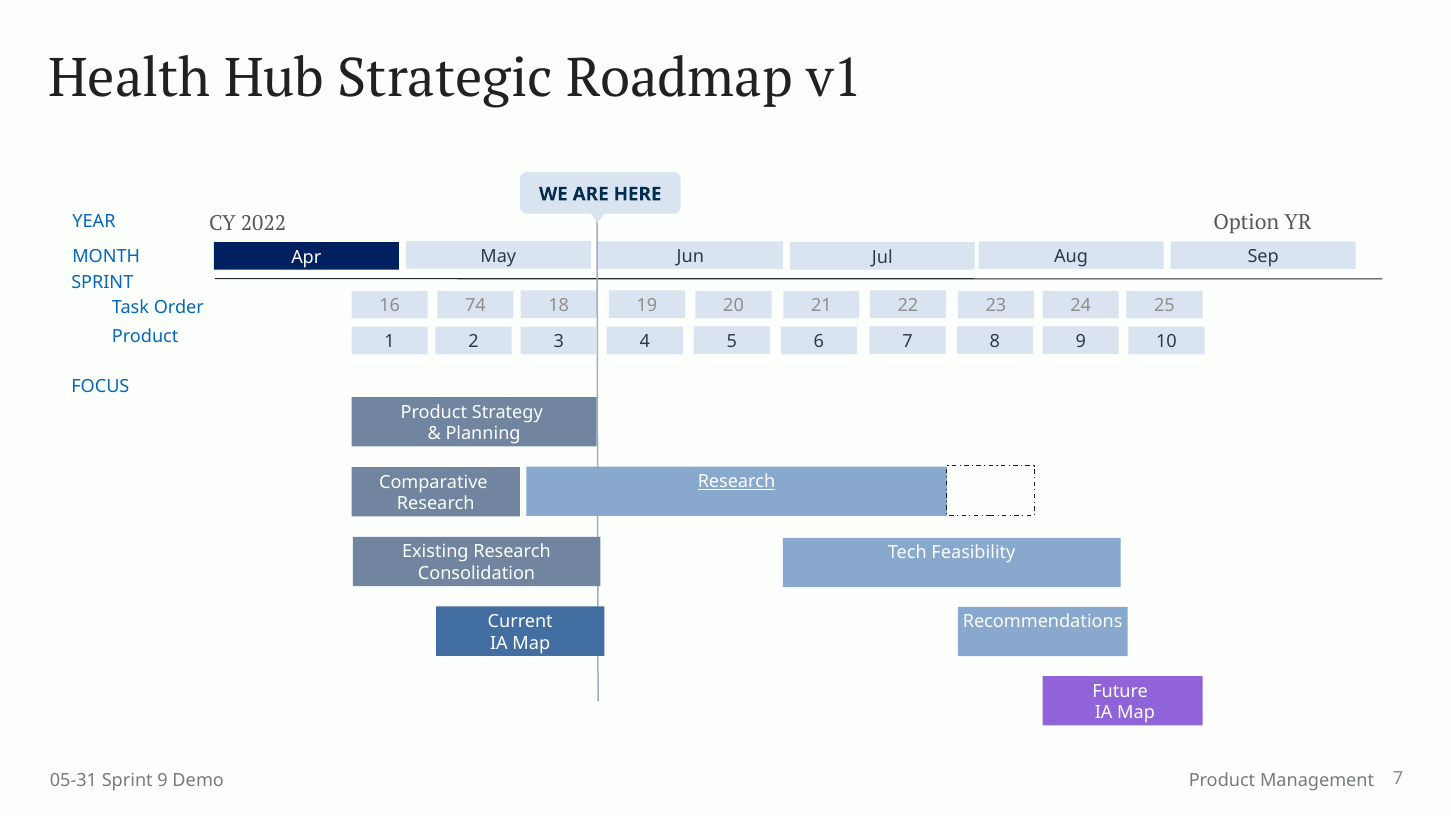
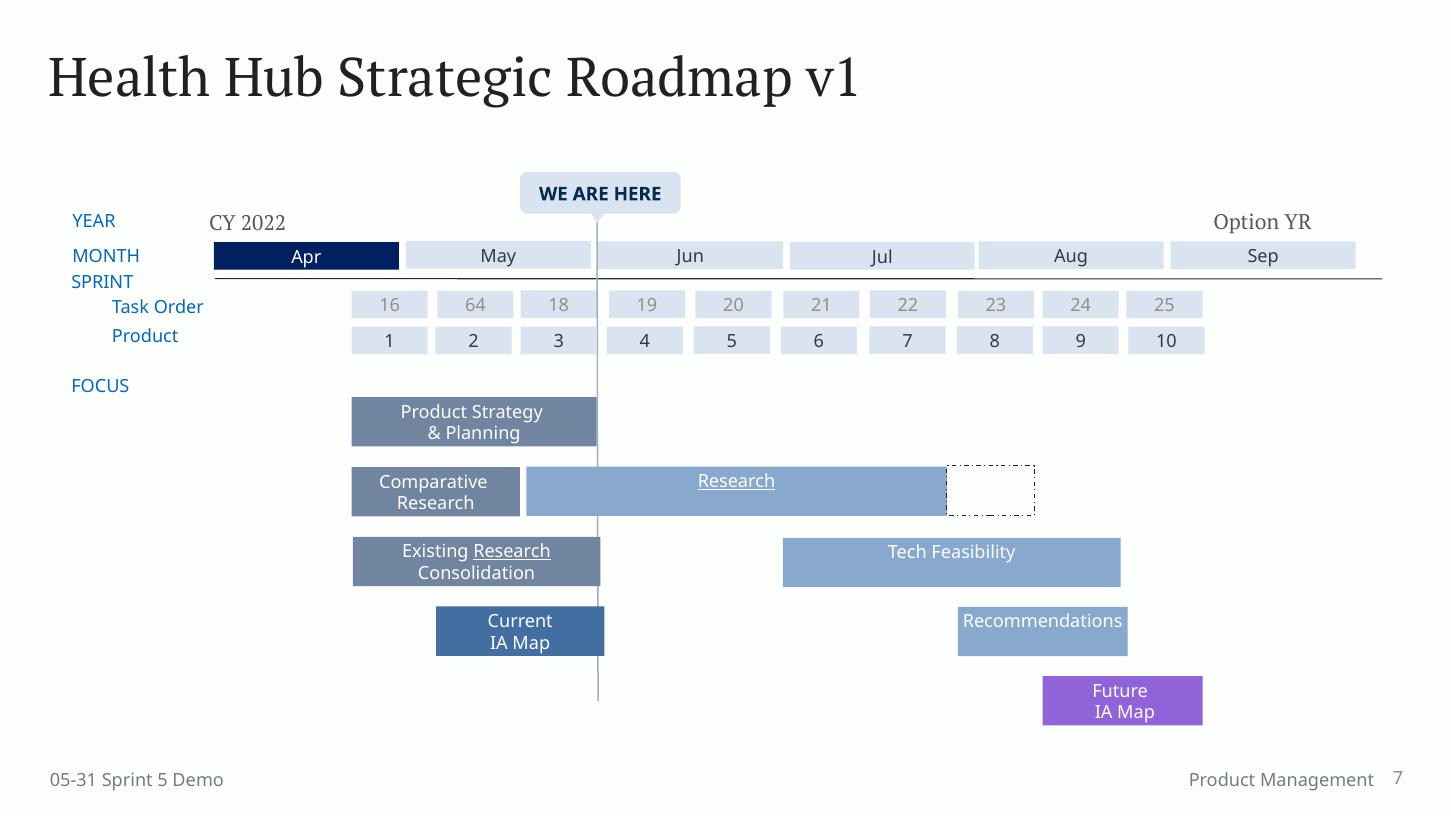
74: 74 -> 64 (475, 306)
Research underline: none -> present (512, 552)
Sprint 9: 9 -> 5 (163, 780)
